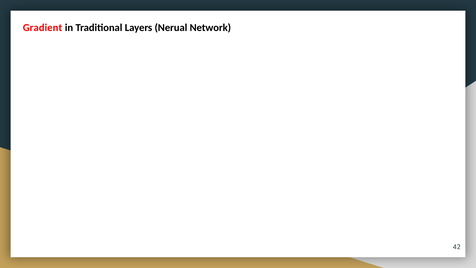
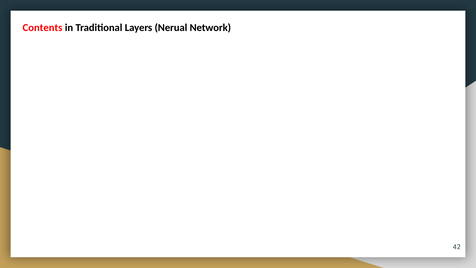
Gradient: Gradient -> Contents (43, 27)
